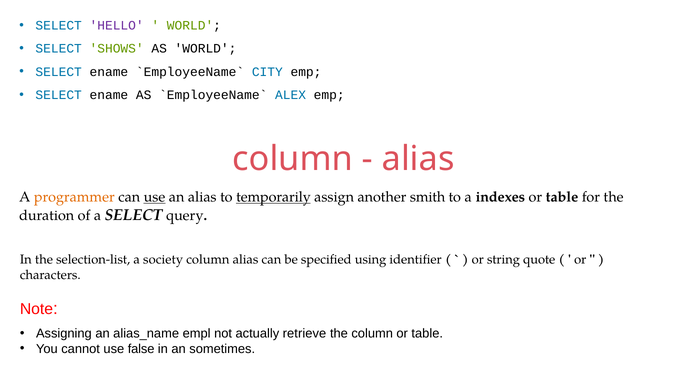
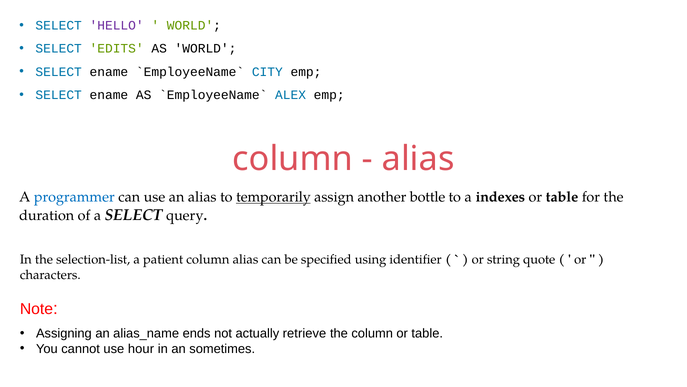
SHOWS: SHOWS -> EDITS (117, 49)
programmer colour: orange -> blue (74, 197)
use underline: present -> none (154, 197)
smith: smith -> bottle (428, 197)
society: society -> patient (163, 259)
empl: empl -> ends (197, 333)
false: false -> hour (141, 348)
